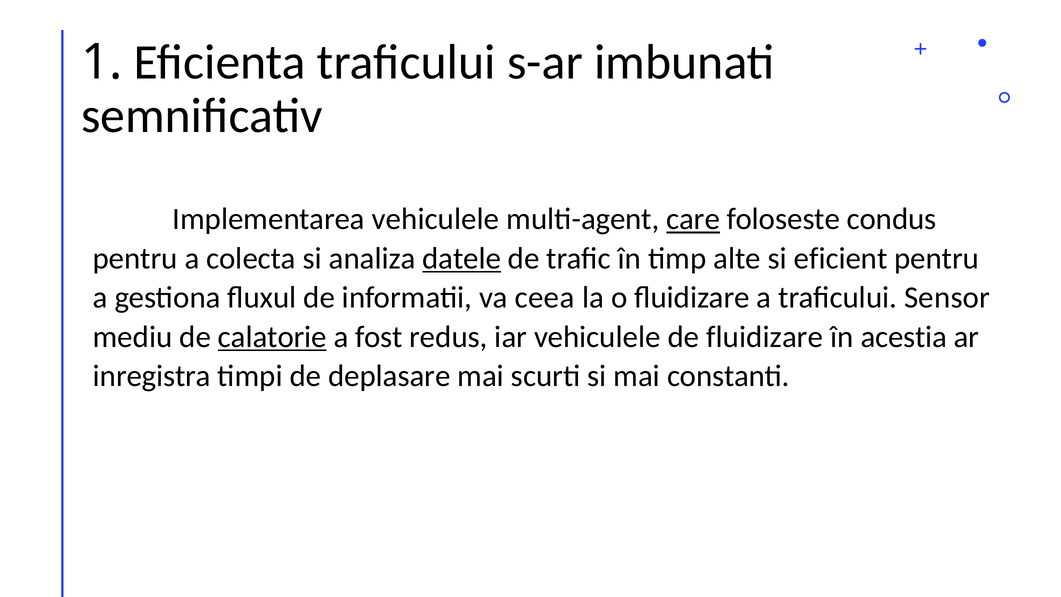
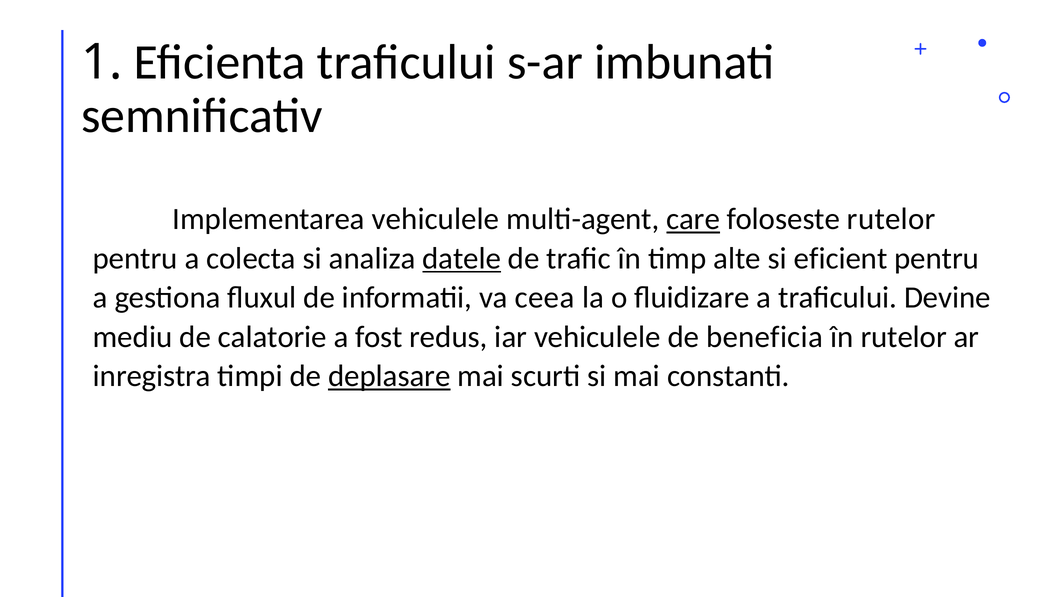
foloseste condus: condus -> rutelor (891, 219)
Sensor: Sensor -> Devine (947, 298)
calatorie underline: present -> none (272, 337)
de fluidizare: fluidizare -> beneficia (765, 337)
în acestia: acestia -> rutelor (904, 337)
deplasare underline: none -> present (389, 376)
